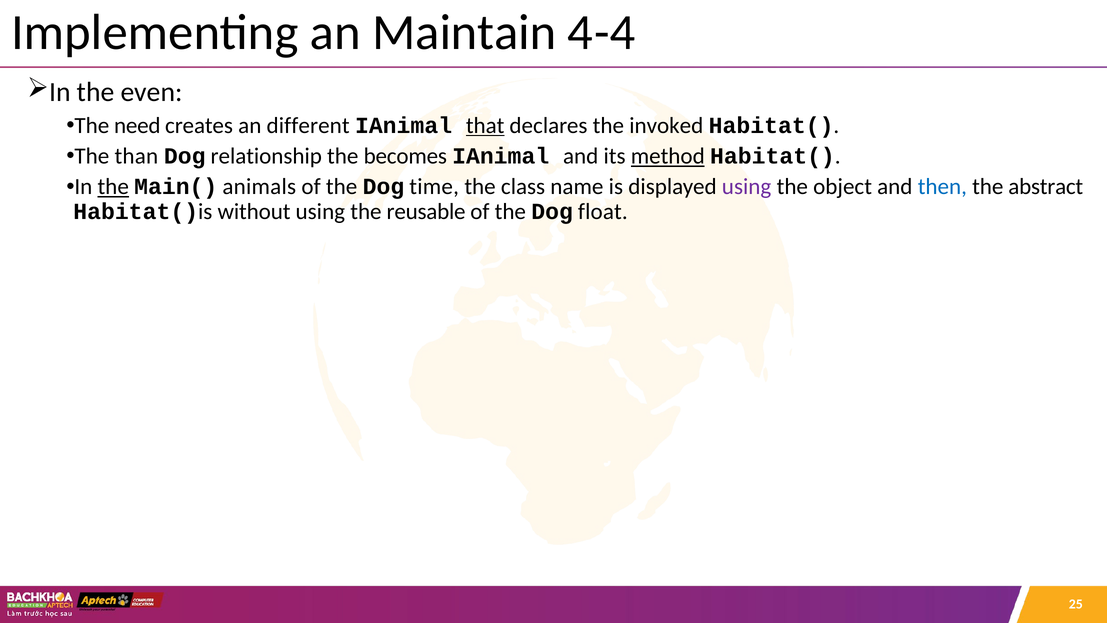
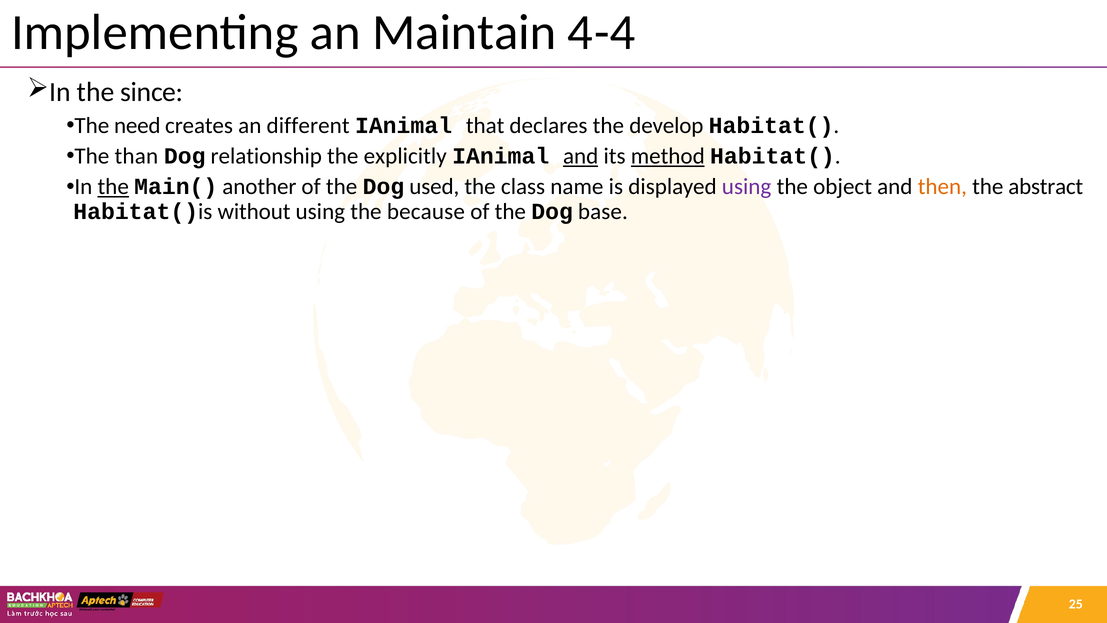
even: even -> since (152, 92)
that underline: present -> none (485, 125)
invoked: invoked -> develop (666, 125)
becomes: becomes -> explicitly (405, 156)
and underline: none -> present (581, 156)
animals: animals -> another (259, 187)
time: time -> used (434, 187)
then colour: blue -> orange (942, 187)
reusable: reusable -> because (426, 212)
float: float -> base (603, 212)
